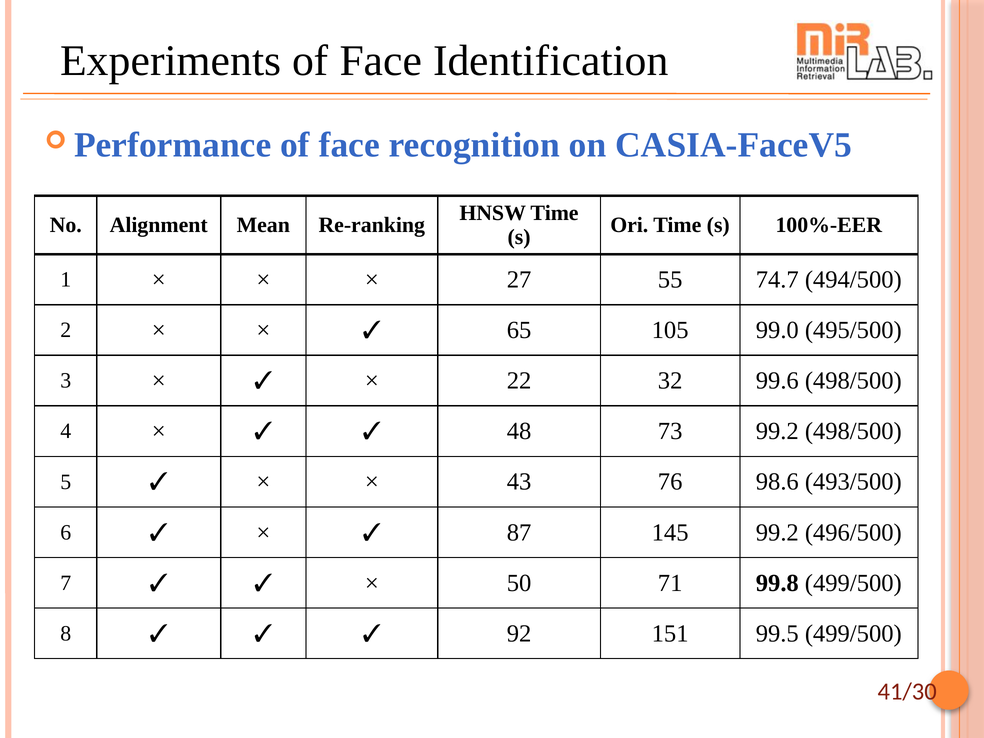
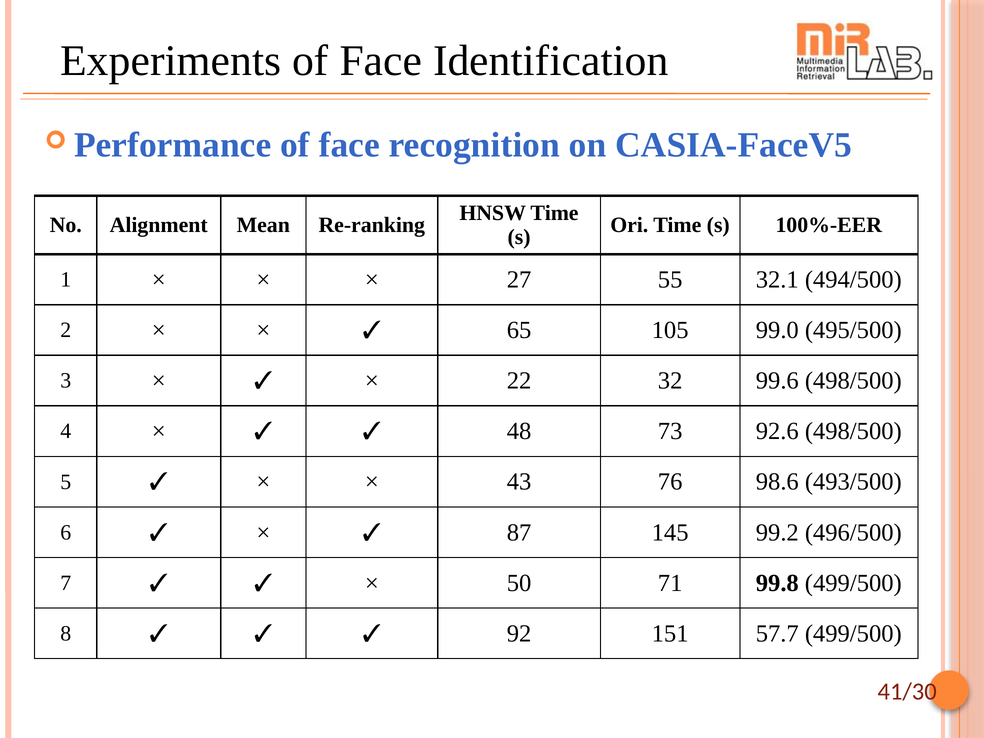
74.7: 74.7 -> 32.1 (777, 280)
73 99.2: 99.2 -> 92.6 (777, 431)
99.5: 99.5 -> 57.7 (777, 634)
